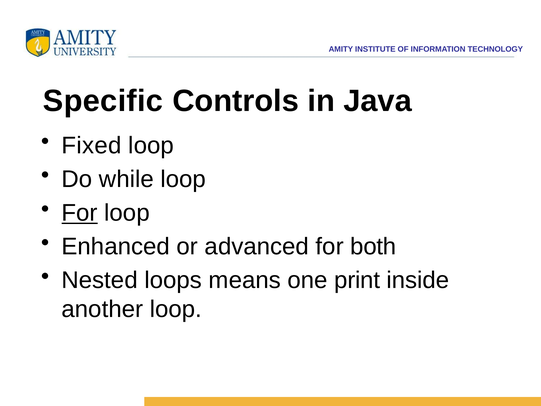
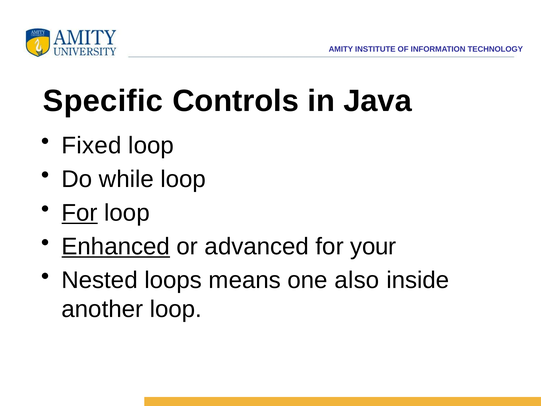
Enhanced underline: none -> present (116, 247)
both: both -> your (373, 247)
print: print -> also (357, 280)
